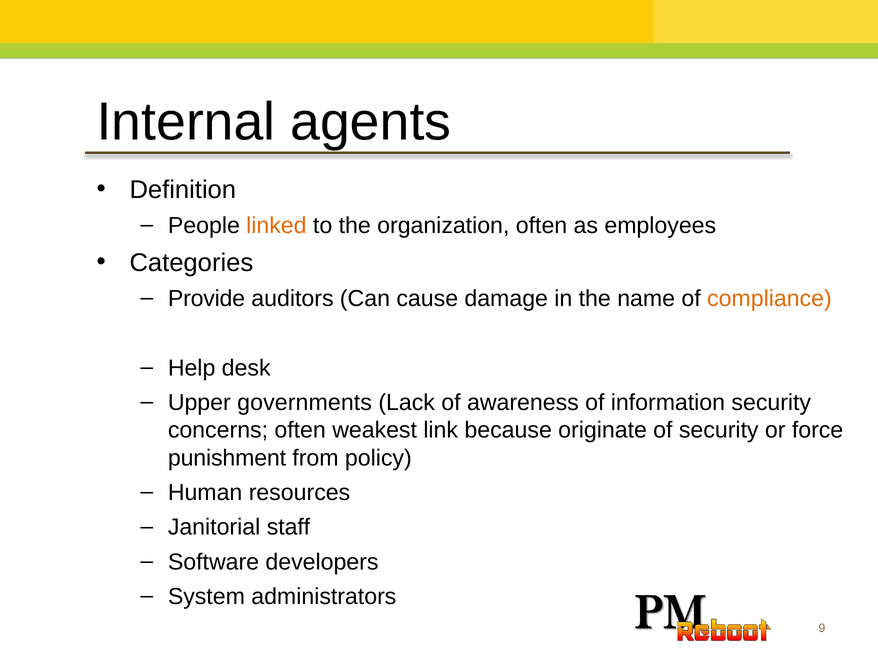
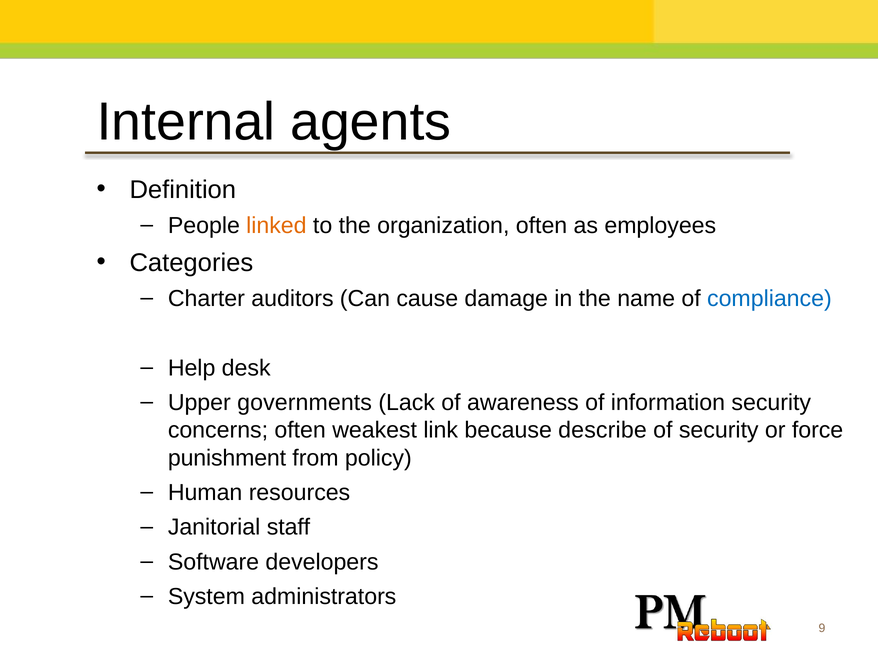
Provide: Provide -> Charter (206, 299)
compliance colour: orange -> blue (769, 299)
originate: originate -> describe (602, 431)
